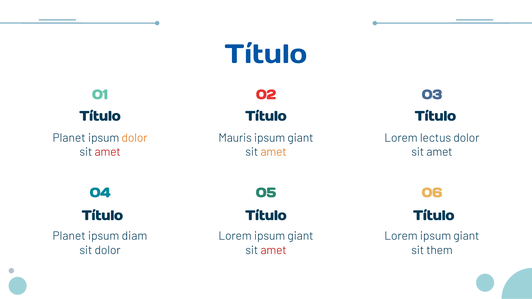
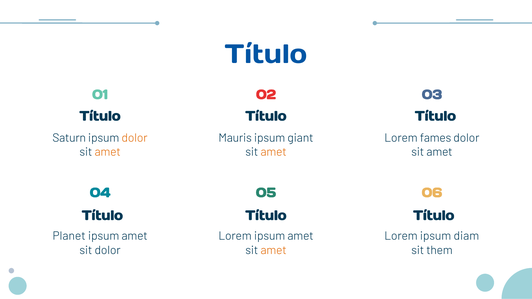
Planet: Planet -> Saturn (69, 138)
lectus: lectus -> fames (436, 138)
amet colour: red -> orange (108, 152)
diam: diam -> amet (135, 236)
giant: giant -> amet (301, 236)
giant: giant -> diam (466, 236)
amet colour: red -> orange (274, 250)
